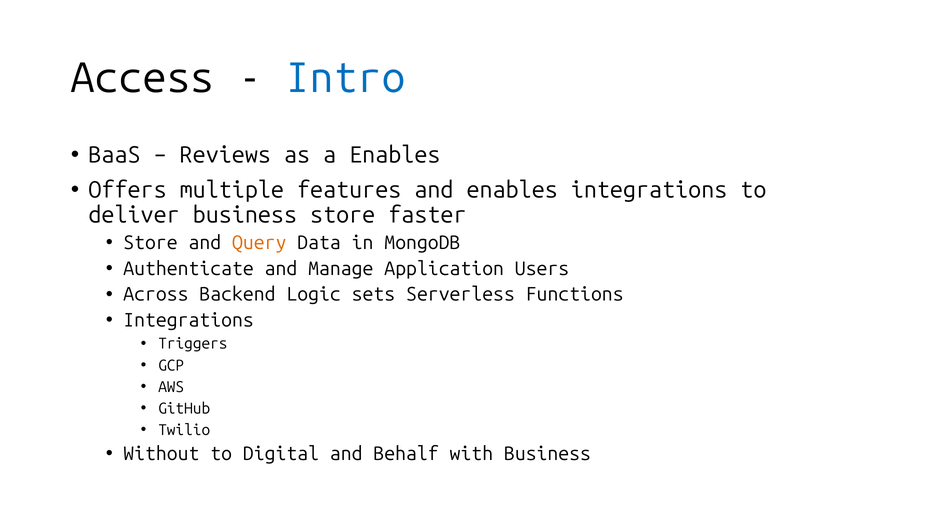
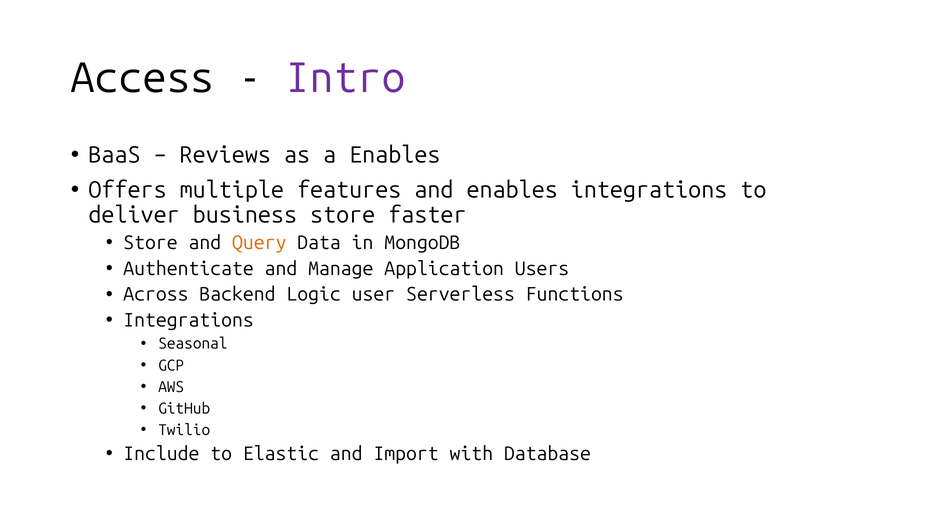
Intro colour: blue -> purple (346, 78)
sets: sets -> user (373, 295)
Triggers: Triggers -> Seasonal (193, 344)
Without: Without -> Include (161, 454)
Digital: Digital -> Elastic (281, 454)
Behalf: Behalf -> Import (406, 454)
with Business: Business -> Database (547, 454)
